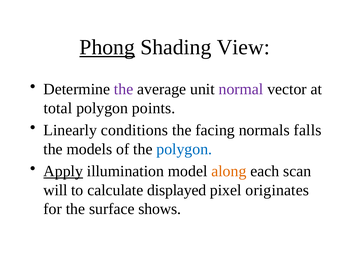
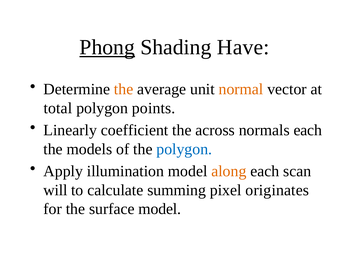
View: View -> Have (243, 47)
the colour: purple -> orange (124, 89)
normal colour: purple -> orange (241, 89)
conditions: conditions -> coefficient (135, 130)
facing: facing -> across (215, 130)
normals falls: falls -> each (308, 130)
Apply underline: present -> none (63, 171)
displayed: displayed -> summing (177, 190)
surface shows: shows -> model (160, 209)
